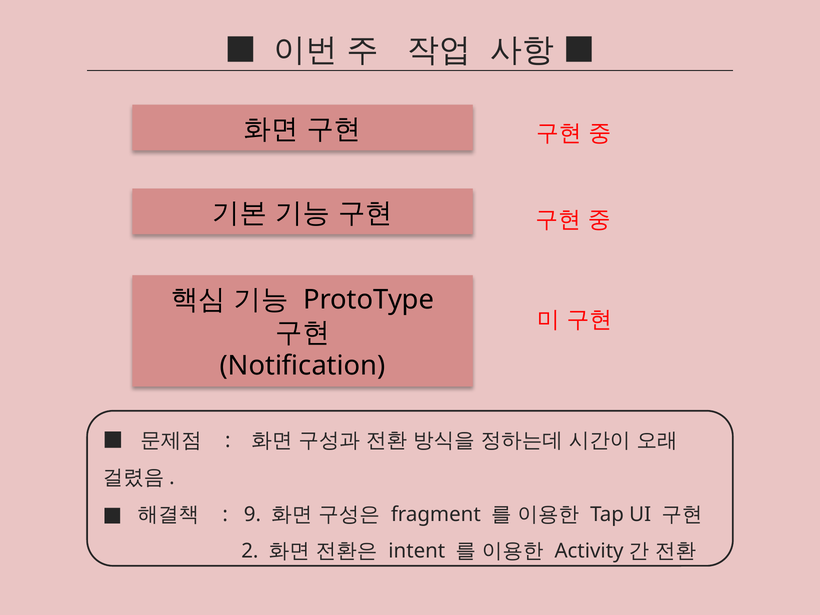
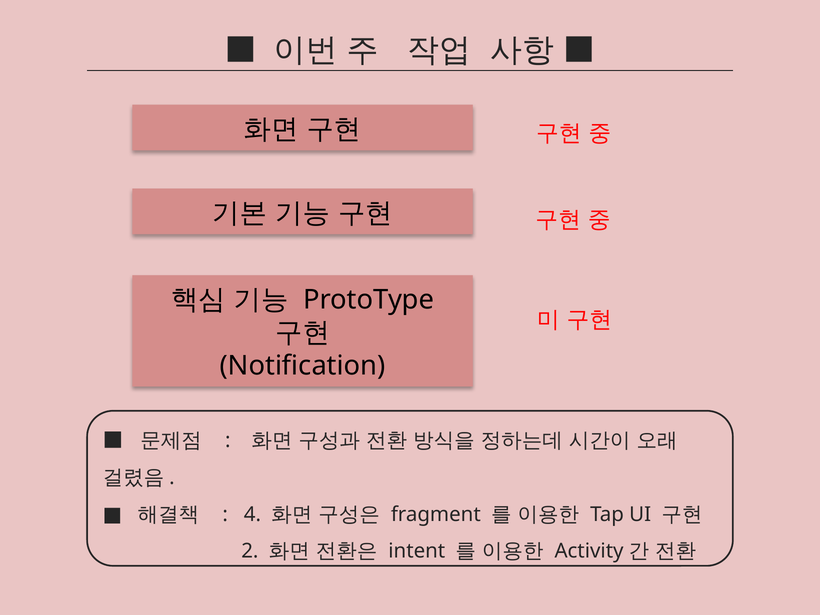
9: 9 -> 4 (252, 514)
